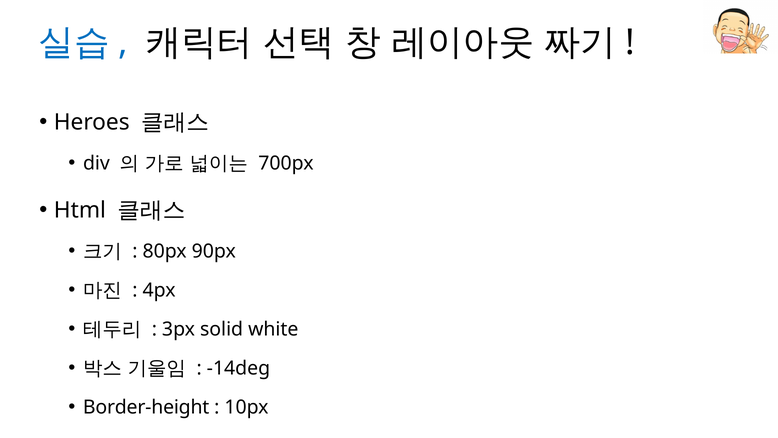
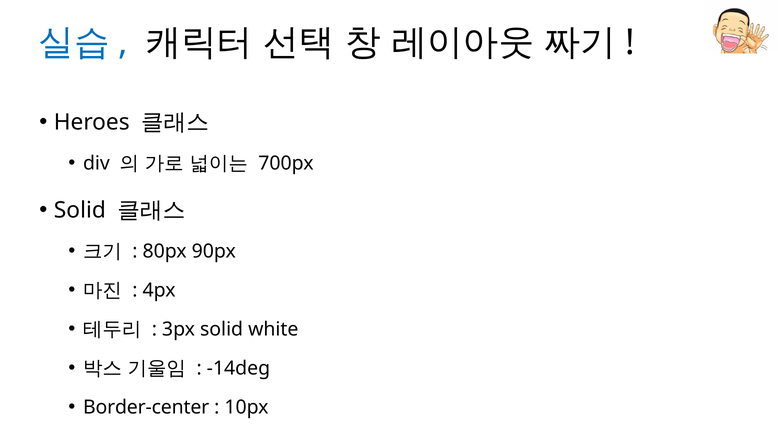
Html: Html -> Solid (80, 210)
Border-height: Border-height -> Border-center (146, 407)
